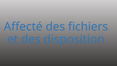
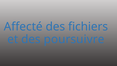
disposition: disposition -> poursuivre (74, 39)
